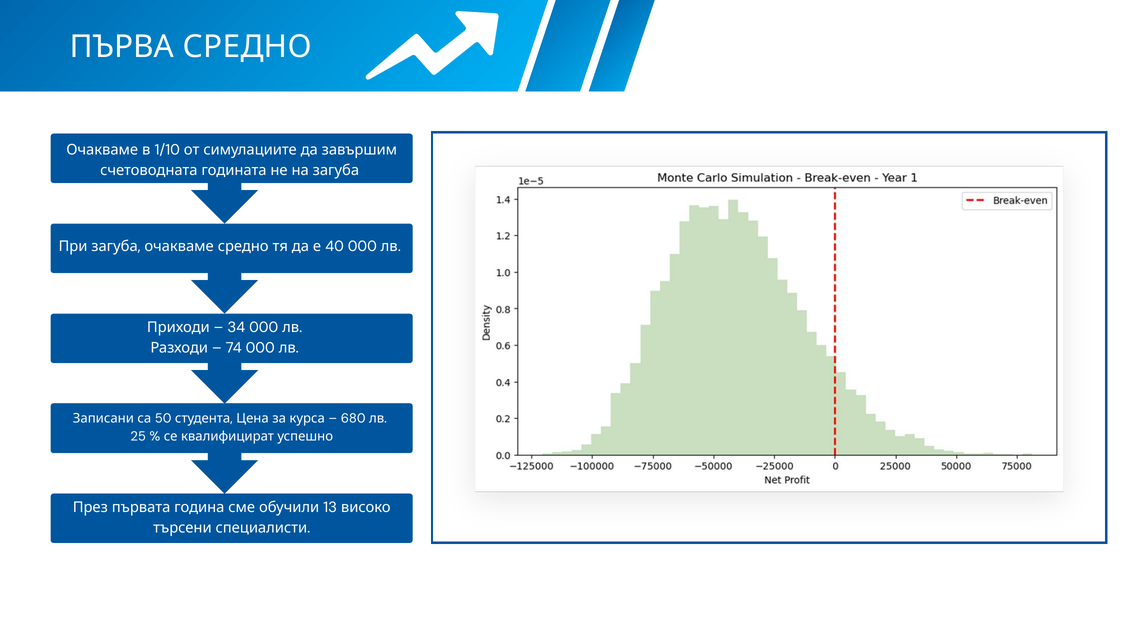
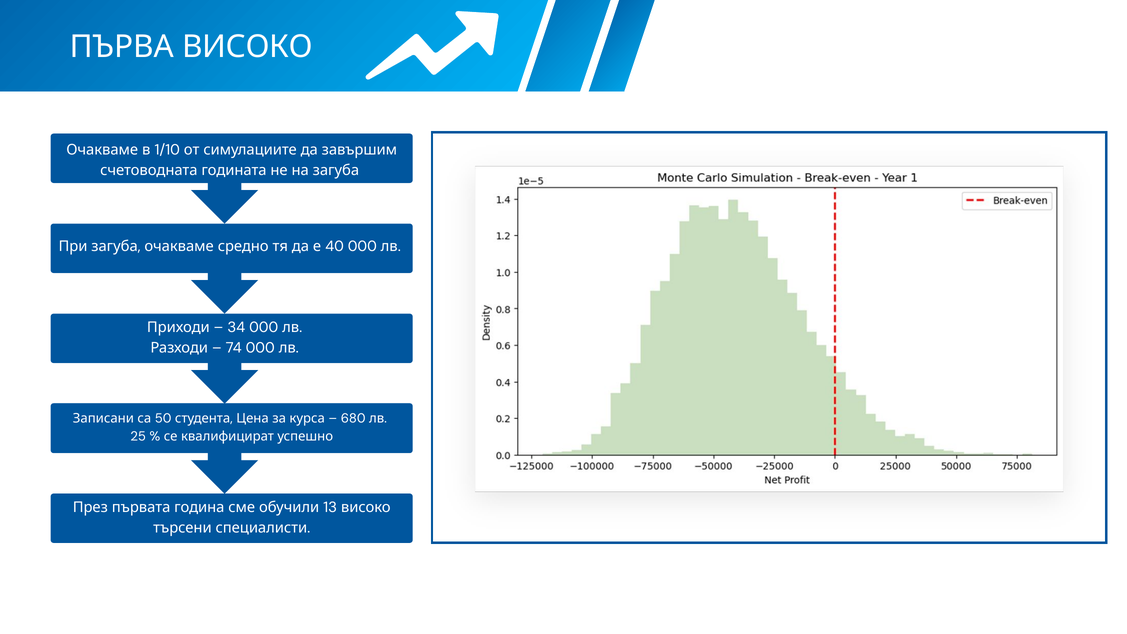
ПЪРВА СРЕДНО: СРЕДНО -> ВИСОКО (248, 47)
